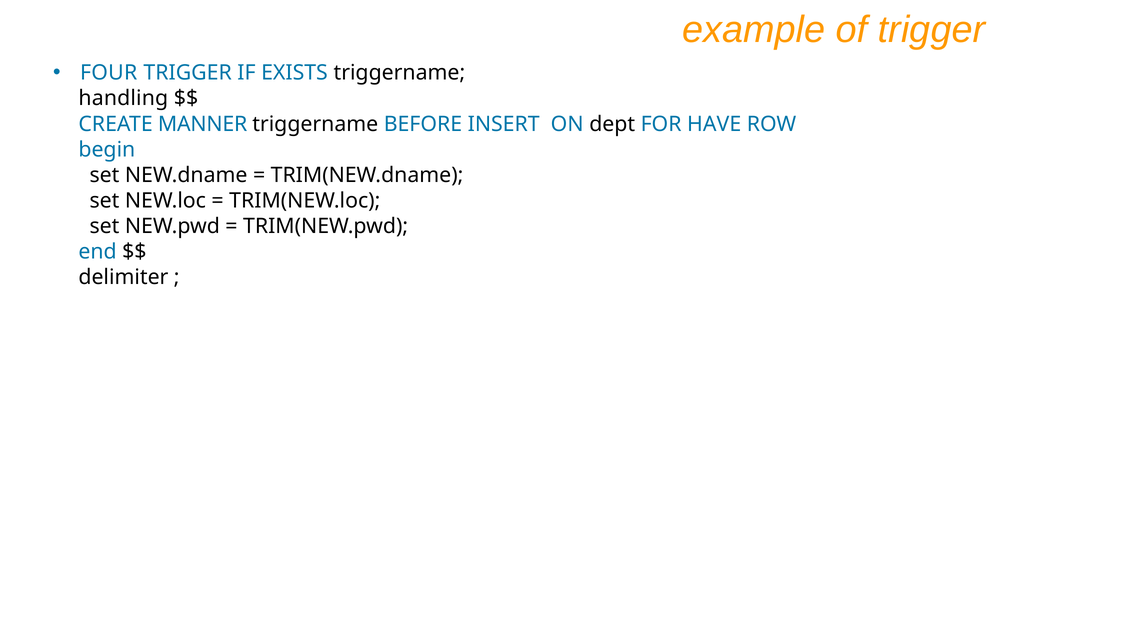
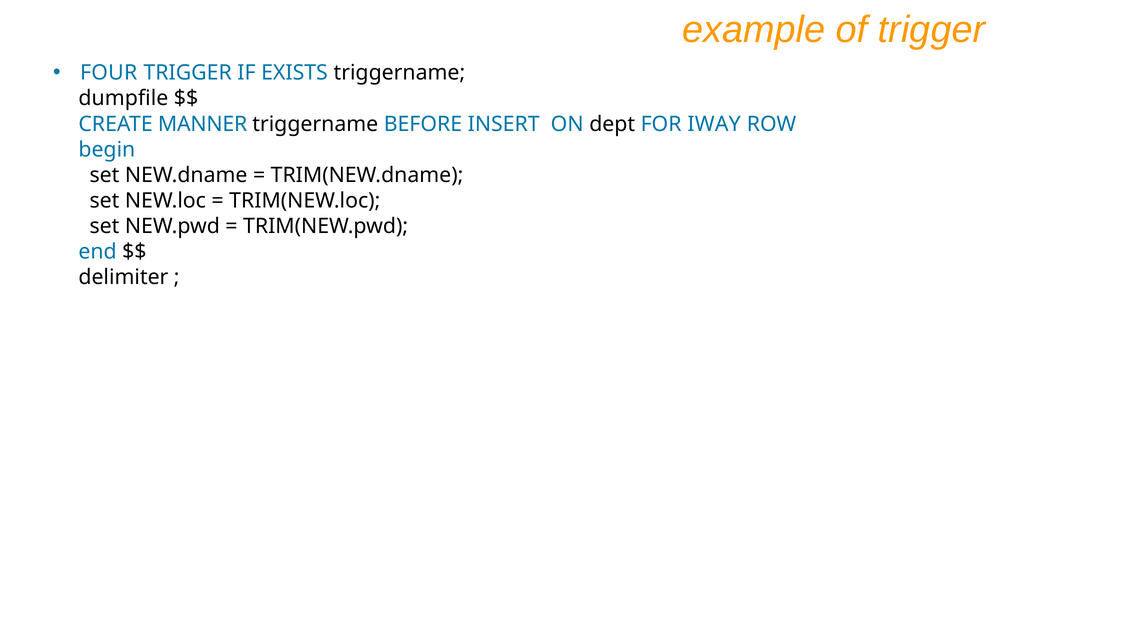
handling: handling -> dumpfile (123, 98)
HAVE: HAVE -> IWAY (714, 124)
